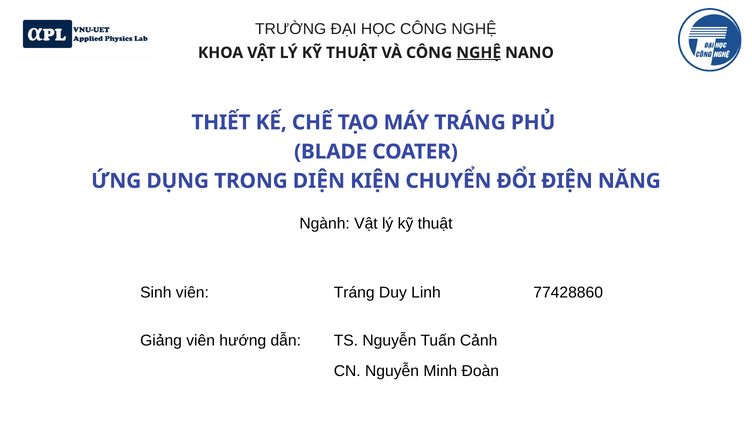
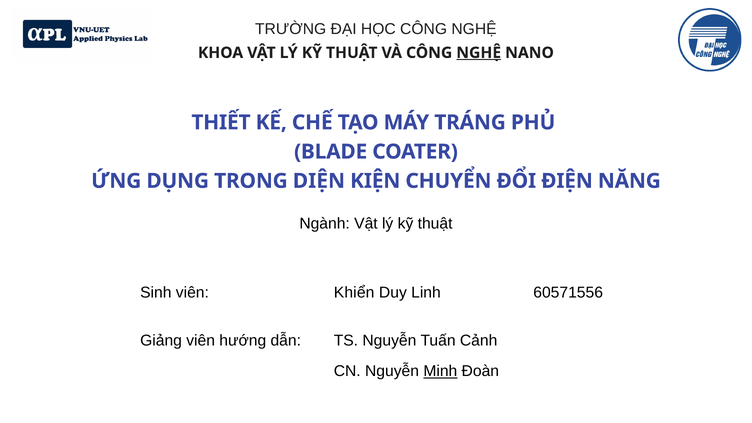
viên Tráng: Tráng -> Khiển (354, 292)
77428860: 77428860 -> 60571556 (568, 292)
Minh underline: none -> present (440, 371)
